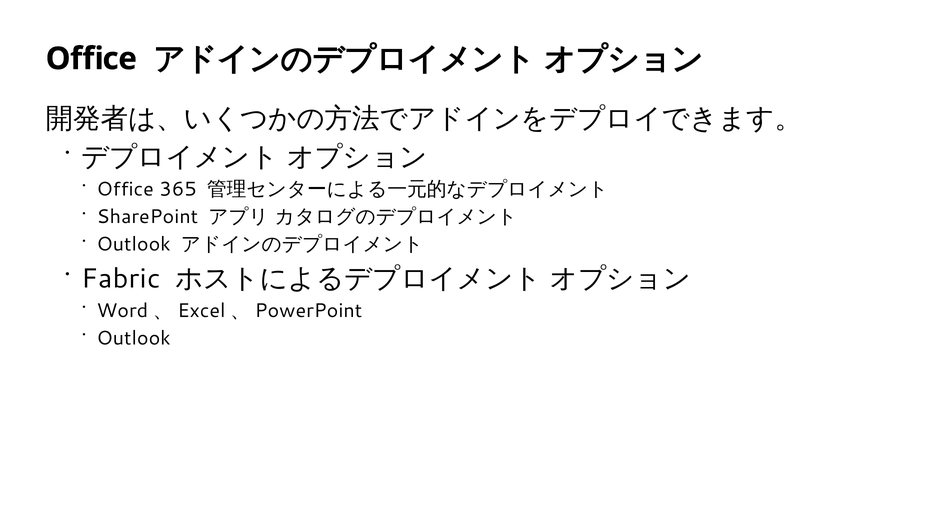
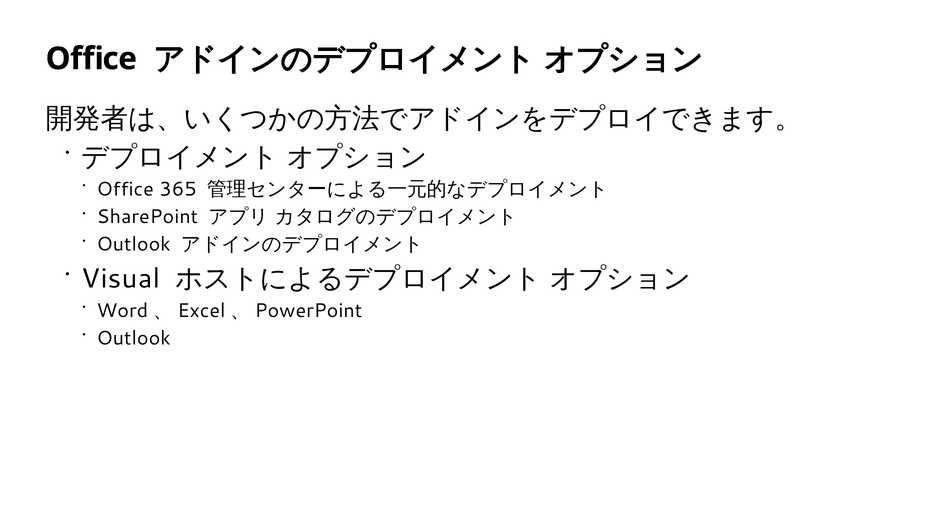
Fabric: Fabric -> Visual (121, 279)
